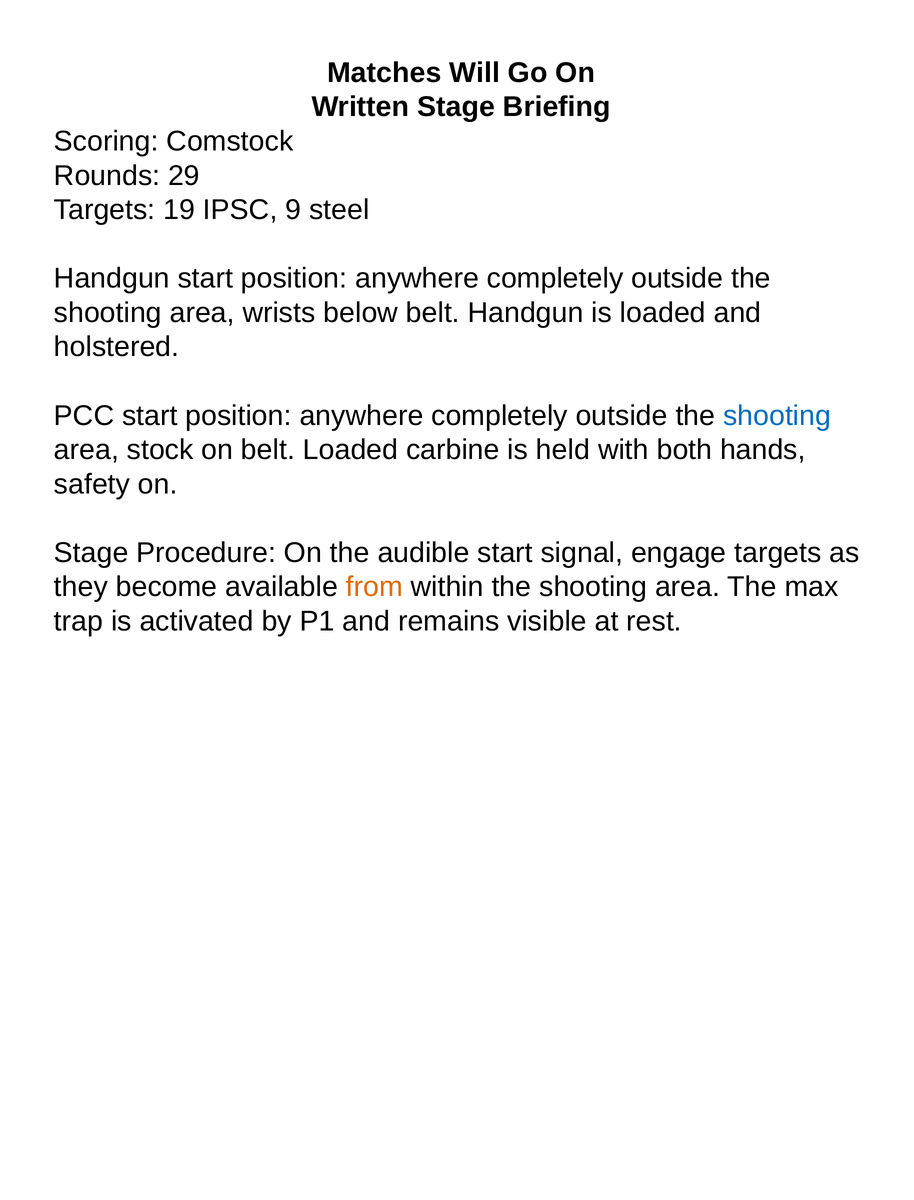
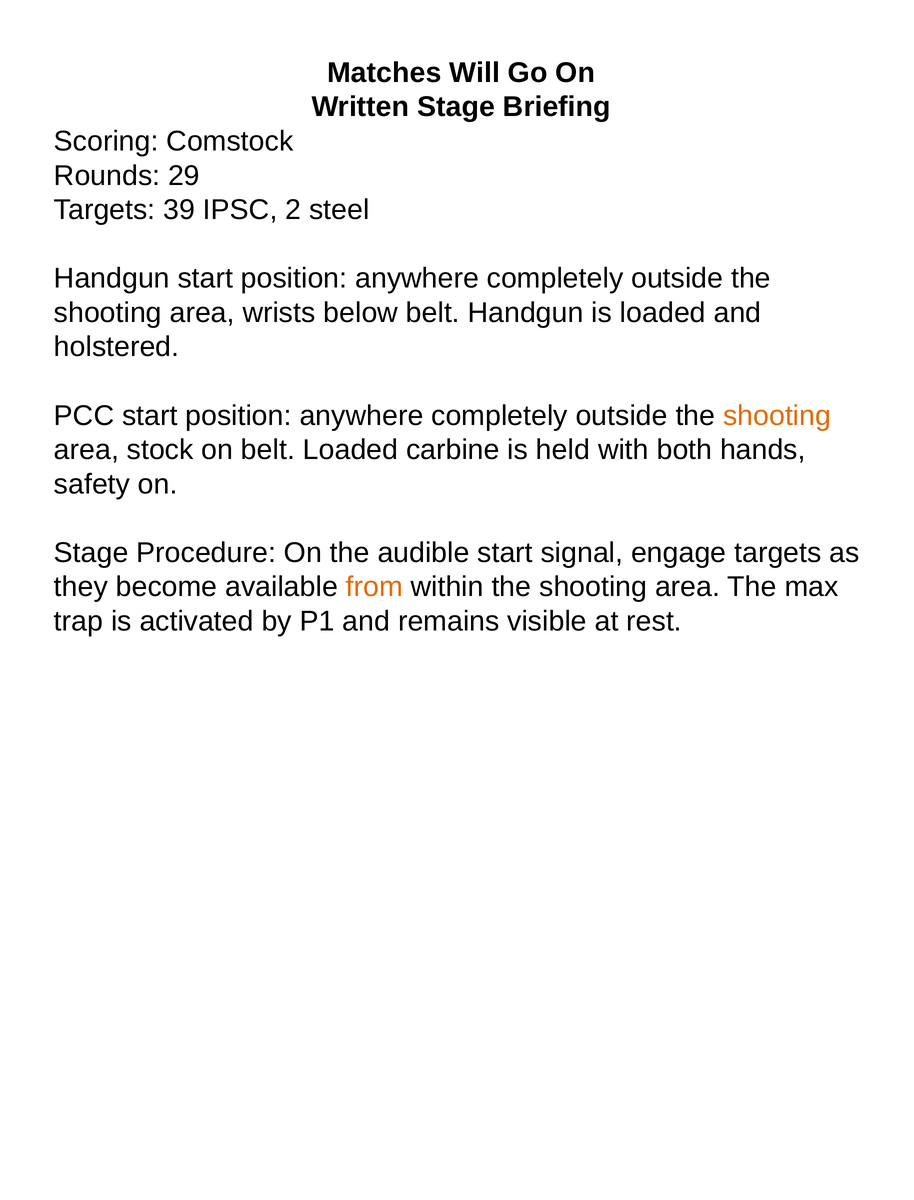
19: 19 -> 39 (179, 210)
9: 9 -> 2 (293, 210)
shooting colour: blue -> orange (777, 416)
